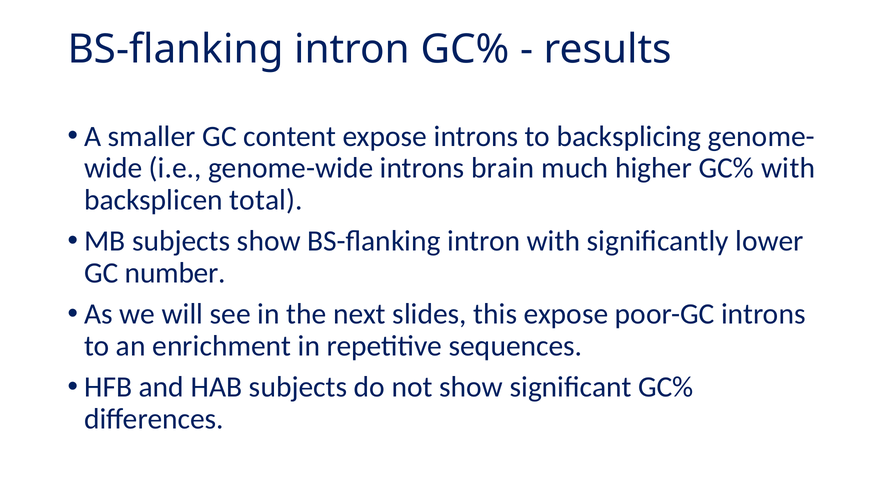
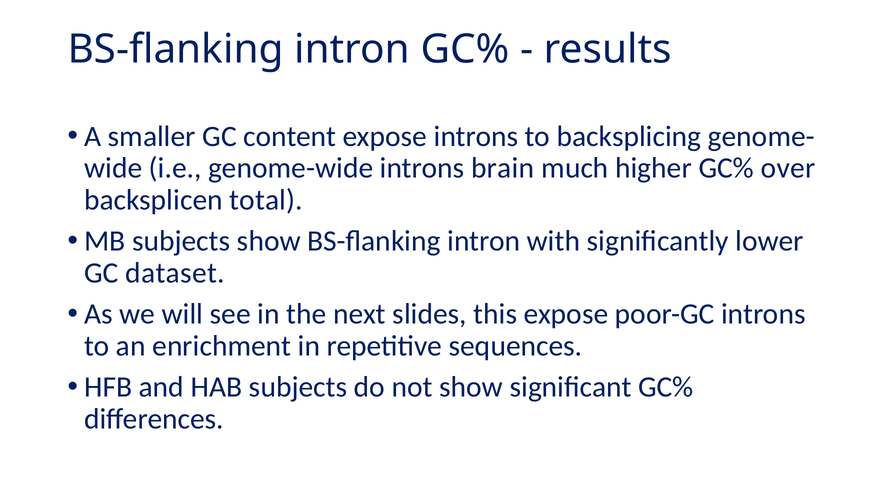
GC% with: with -> over (788, 168)
number: number -> dataset (175, 273)
